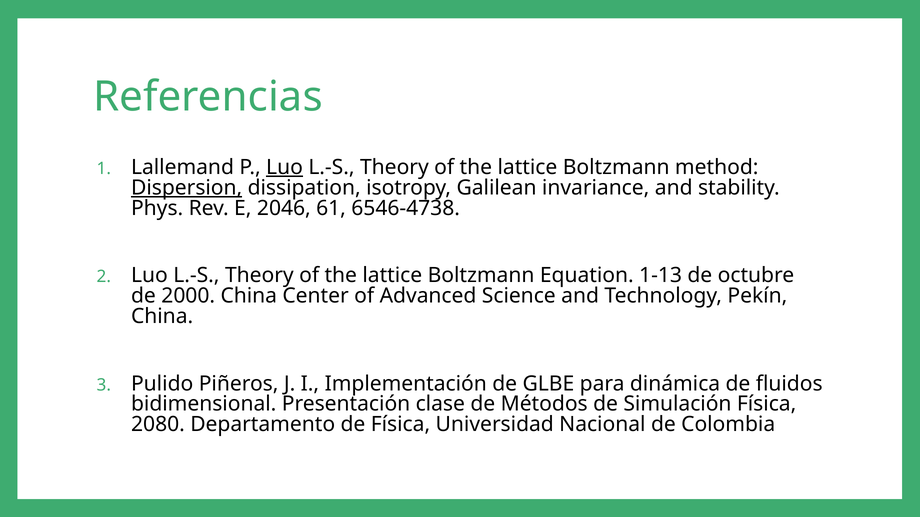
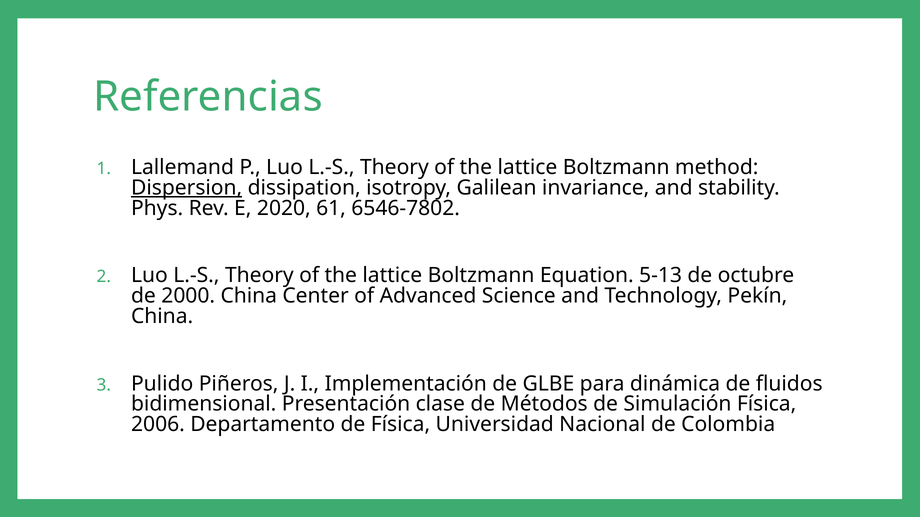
Luo underline: present -> none (285, 167)
2046: 2046 -> 2020 (284, 208)
6546-4738: 6546-4738 -> 6546-7802 (406, 208)
1-13: 1-13 -> 5-13 (661, 276)
2080: 2080 -> 2006 (158, 425)
